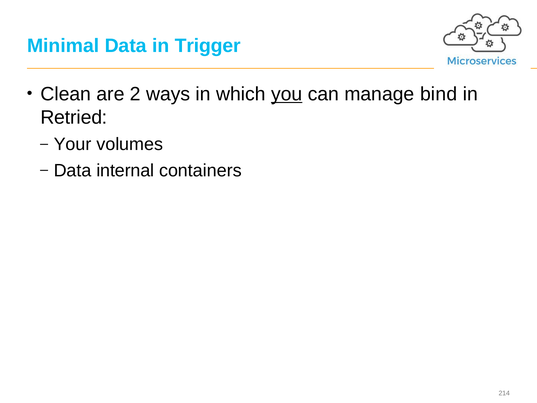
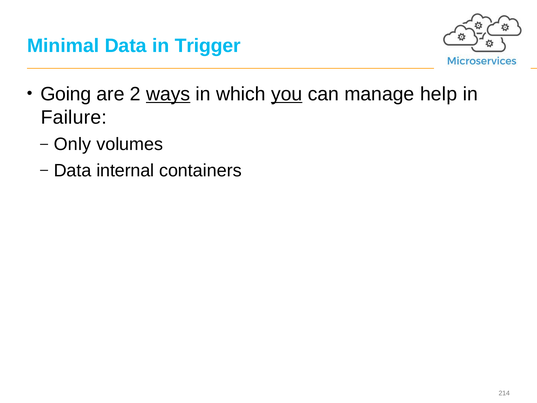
Clean: Clean -> Going (66, 94)
ways underline: none -> present (168, 94)
bind: bind -> help (439, 94)
Retried: Retried -> Failure (74, 117)
Your: Your -> Only (73, 144)
